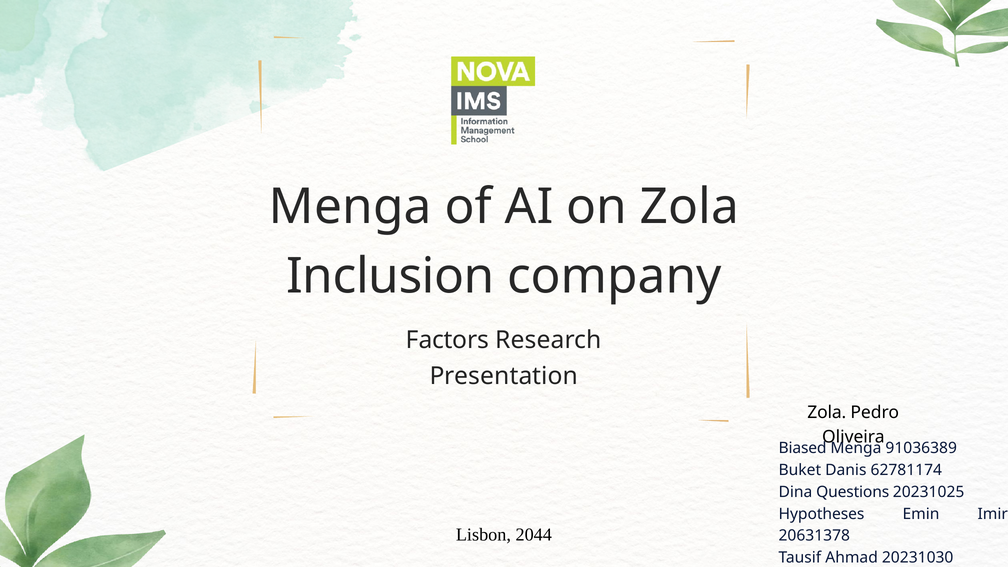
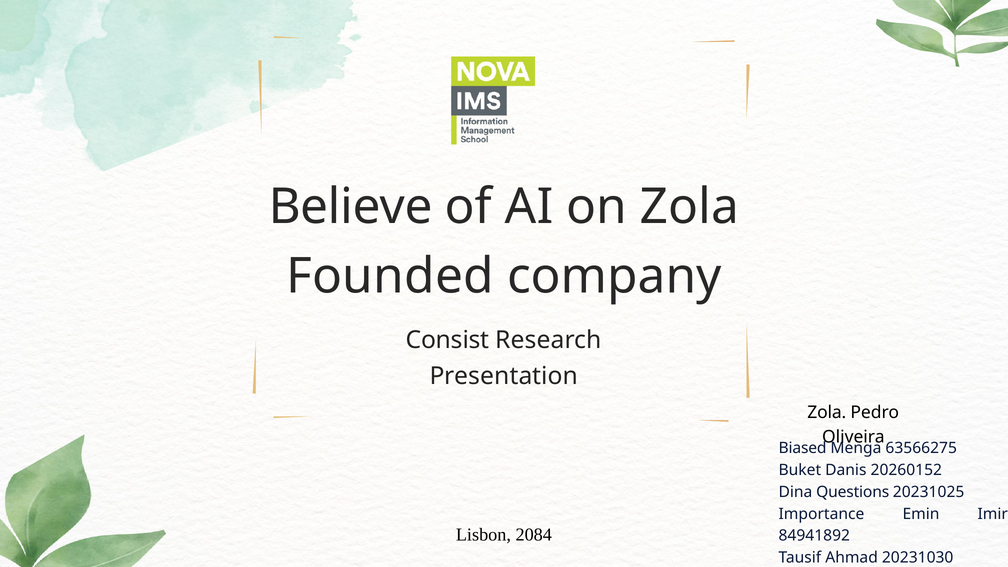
Menga: Menga -> Believe (351, 207)
Inclusion: Inclusion -> Founded (390, 277)
Factors: Factors -> Consist (447, 340)
91036389: 91036389 -> 63566275 (921, 448)
62781174: 62781174 -> 20260152 (906, 470)
Hypotheses: Hypotheses -> Importance (821, 514)
2044: 2044 -> 2084 (534, 535)
20631378: 20631378 -> 84941892 (814, 536)
